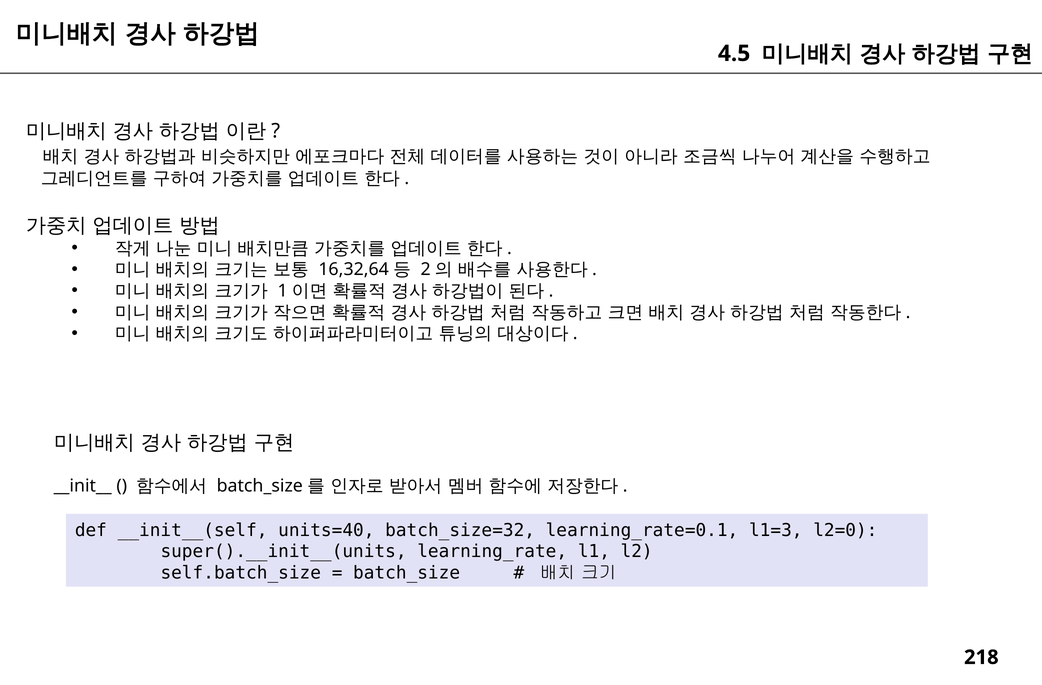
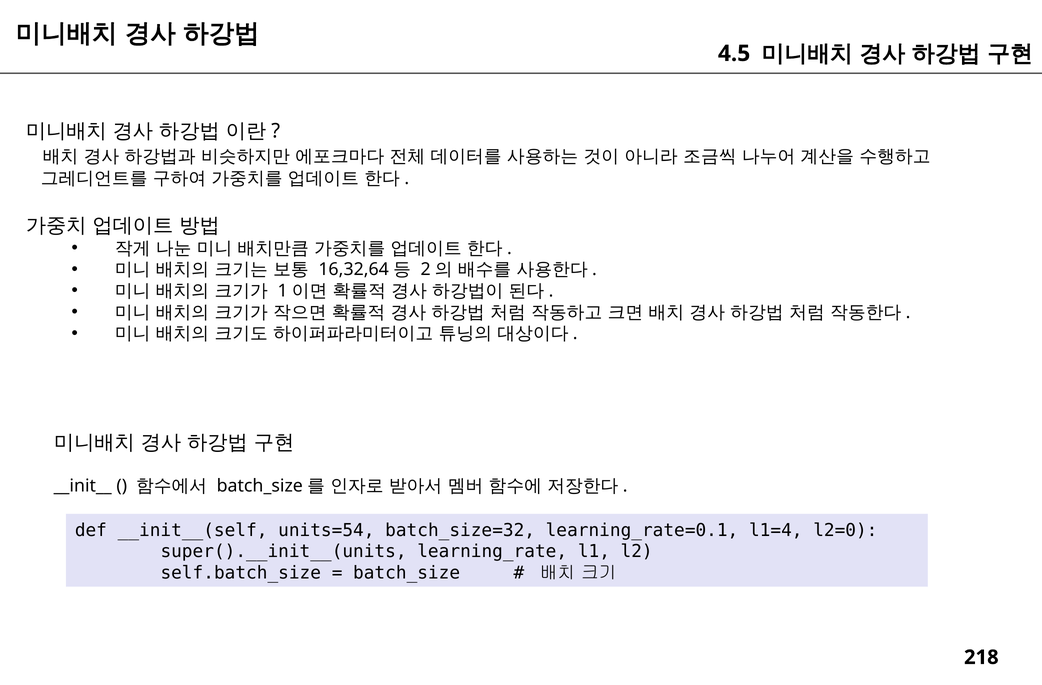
units=40: units=40 -> units=54 (326, 530)
l1=3: l1=3 -> l1=4 (776, 530)
